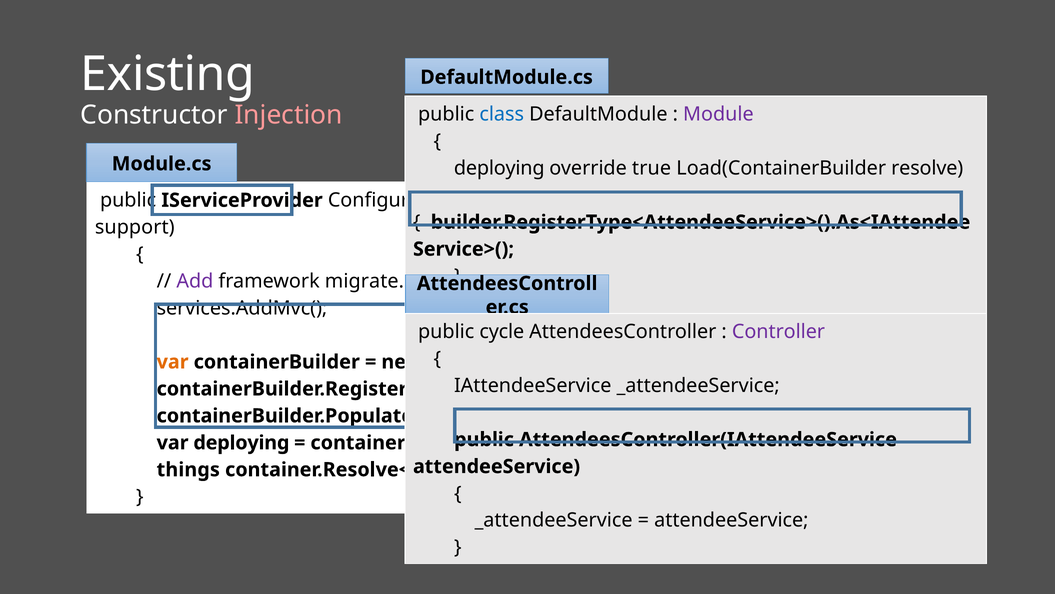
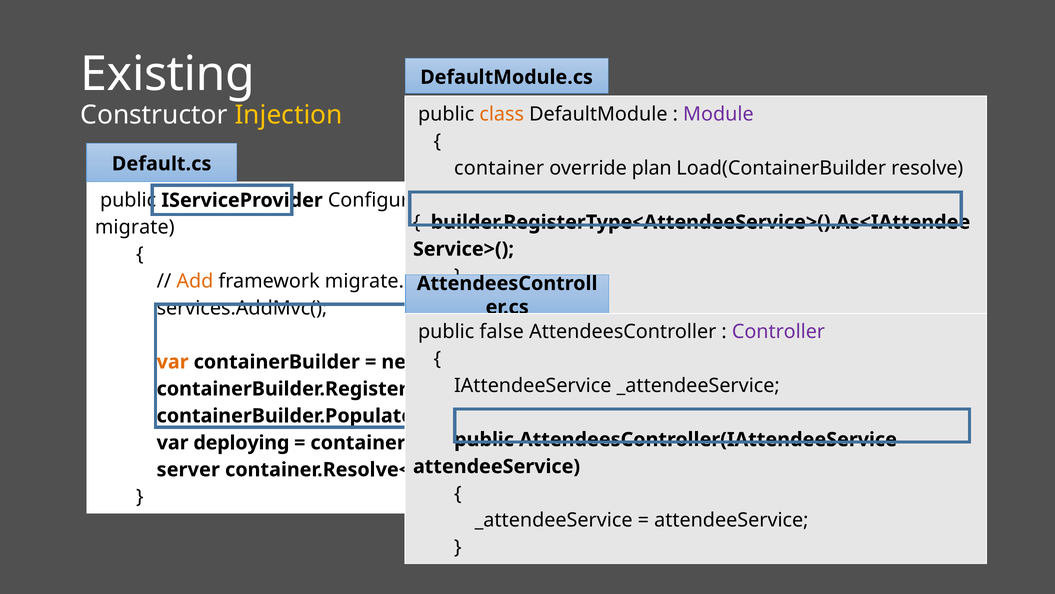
Injection colour: pink -> yellow (289, 115)
class colour: blue -> orange (502, 114)
Module.cs: Module.cs -> Default.cs (162, 164)
deploying: deploying -> container (499, 168)
true: true -> plan (652, 168)
support: support -> migrate (135, 227)
Add colour: purple -> orange (195, 281)
cycle: cycle -> false (502, 332)
things: things -> server (188, 469)
